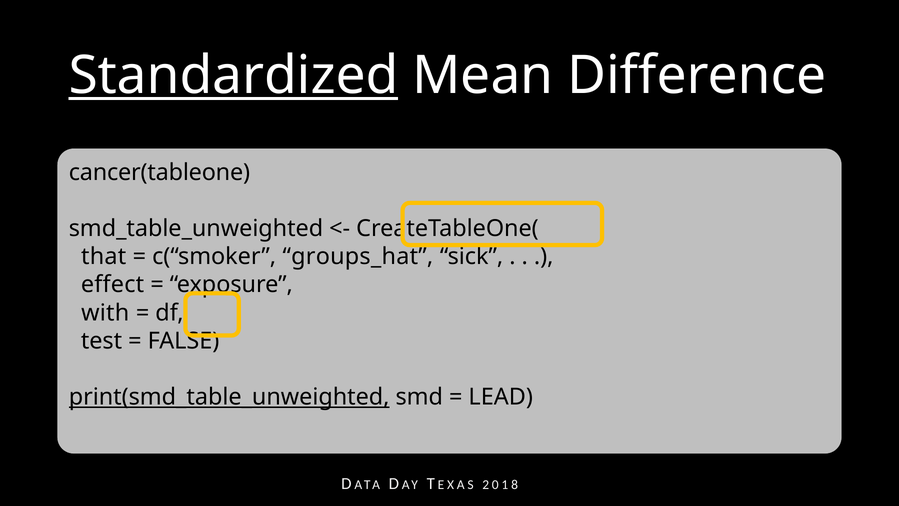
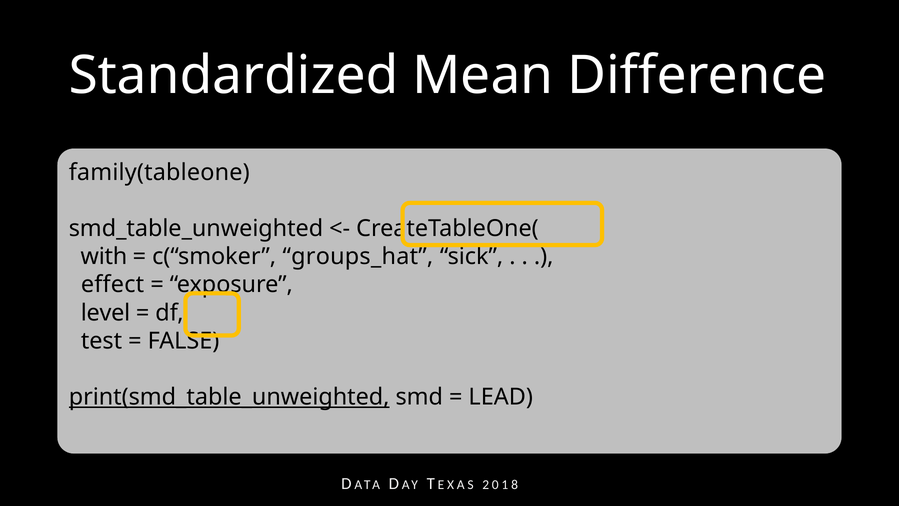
Standardized underline: present -> none (233, 75)
cancer(tableone: cancer(tableone -> family(tableone (159, 172)
that: that -> with (104, 256)
with: with -> level (105, 313)
